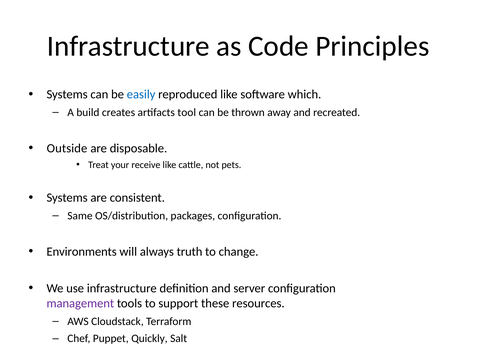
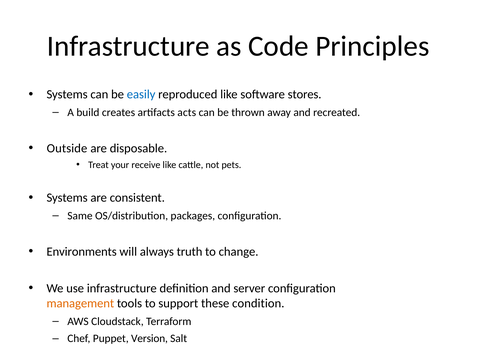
which: which -> stores (305, 94)
tool: tool -> acts (187, 112)
management colour: purple -> orange (80, 303)
resources: resources -> condition (258, 303)
Quickly: Quickly -> Version (149, 338)
